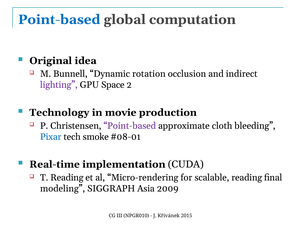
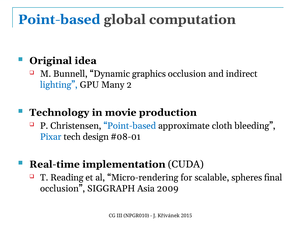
rotation: rotation -> graphics (149, 74)
lighting colour: purple -> blue (59, 85)
Space: Space -> Many (113, 85)
Point-based colour: purple -> blue (130, 126)
smoke: smoke -> design (96, 137)
scalable reading: reading -> spheres (247, 178)
modeling: modeling -> occlusion (63, 189)
